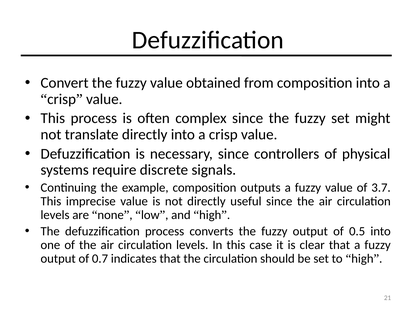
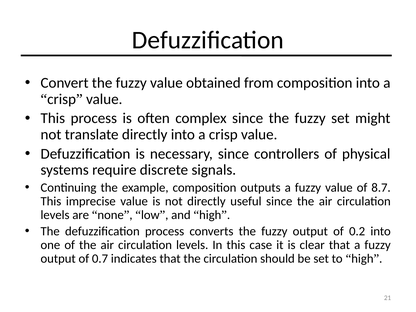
3.7: 3.7 -> 8.7 (381, 187)
0.5: 0.5 -> 0.2 (357, 231)
